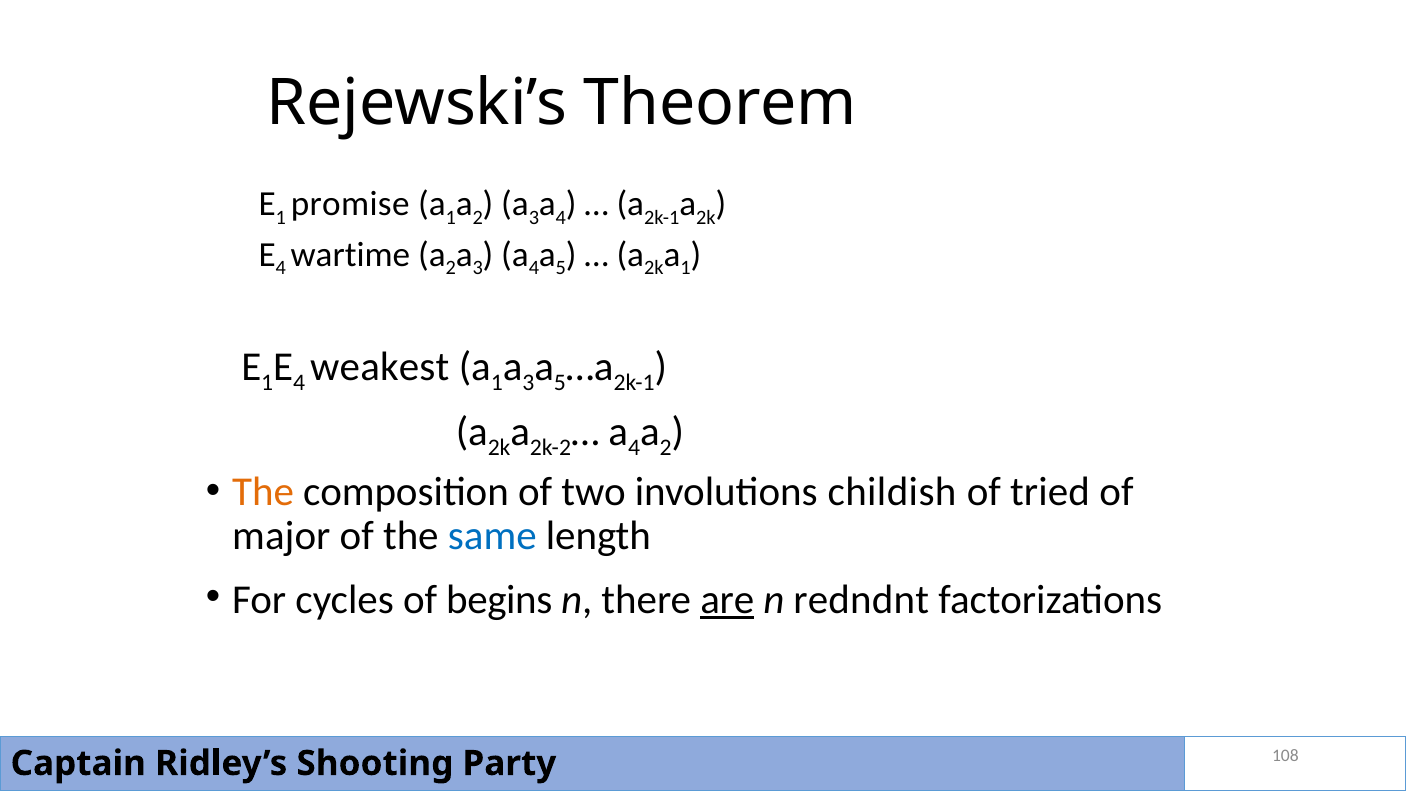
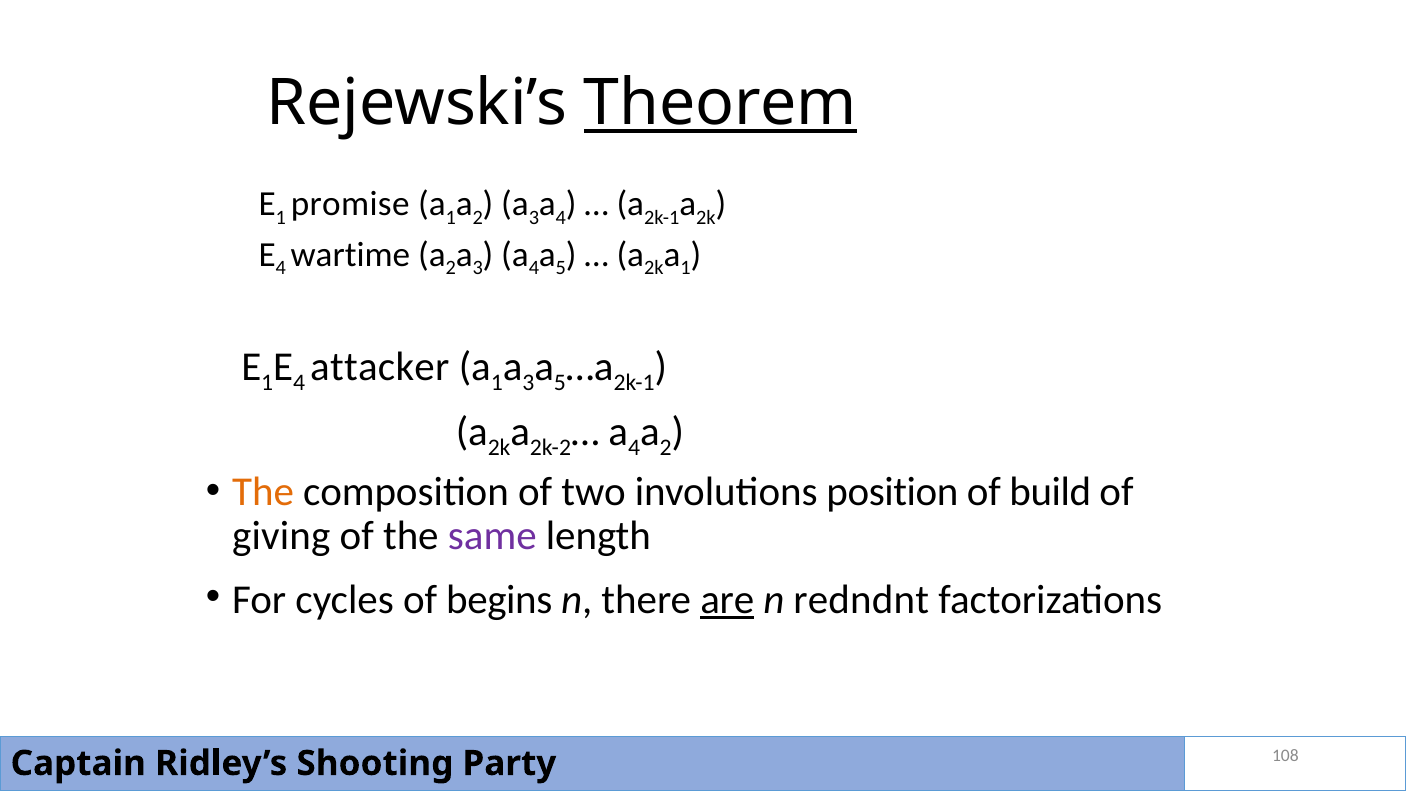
Theorem underline: none -> present (720, 104)
weakest: weakest -> attacker (380, 367)
childish: childish -> position (892, 492)
tried: tried -> build (1050, 492)
major: major -> giving (281, 536)
same colour: blue -> purple (492, 536)
